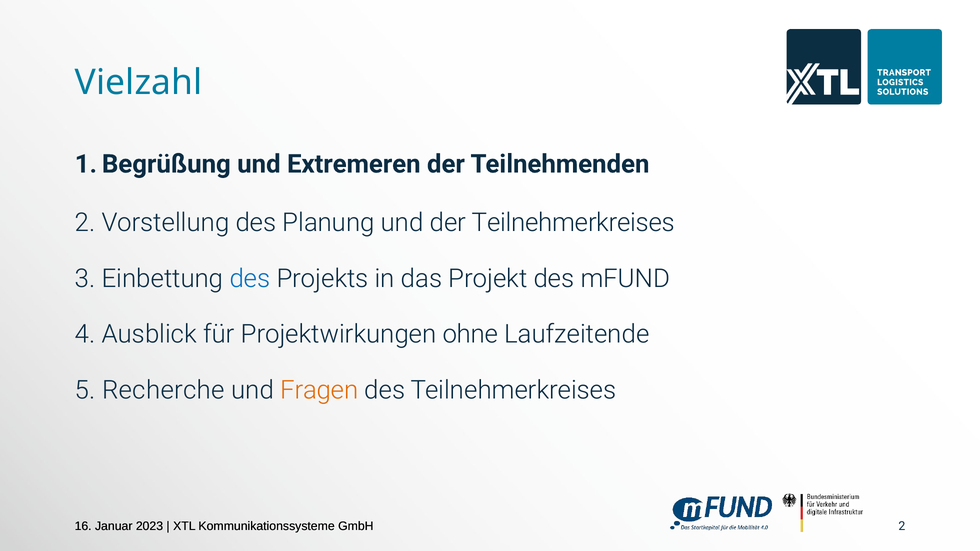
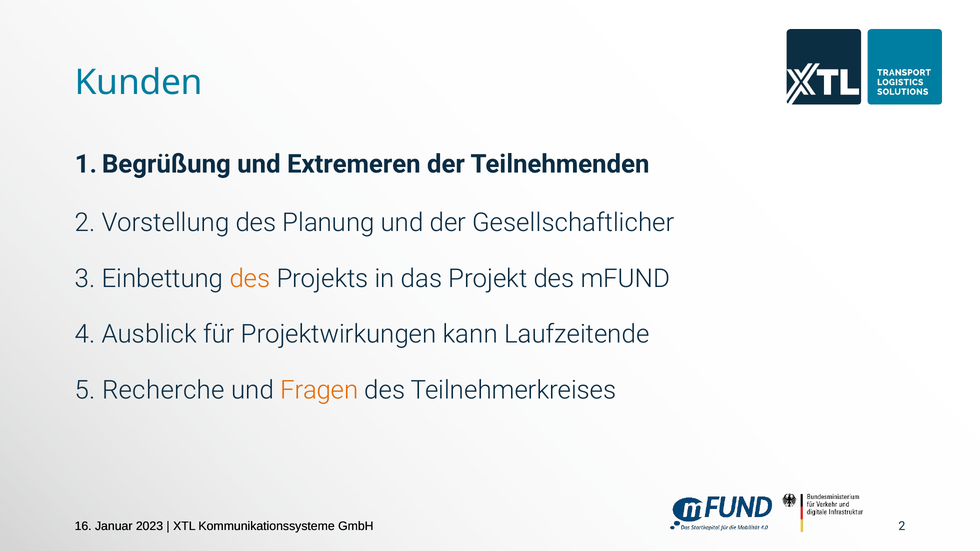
Vielzahl: Vielzahl -> Kunden (139, 82)
der Teilnehmerkreises: Teilnehmerkreises -> Gesellschaftlicher (573, 223)
des colour: blue -> orange (250, 279)
ohne: ohne -> kann (470, 335)
